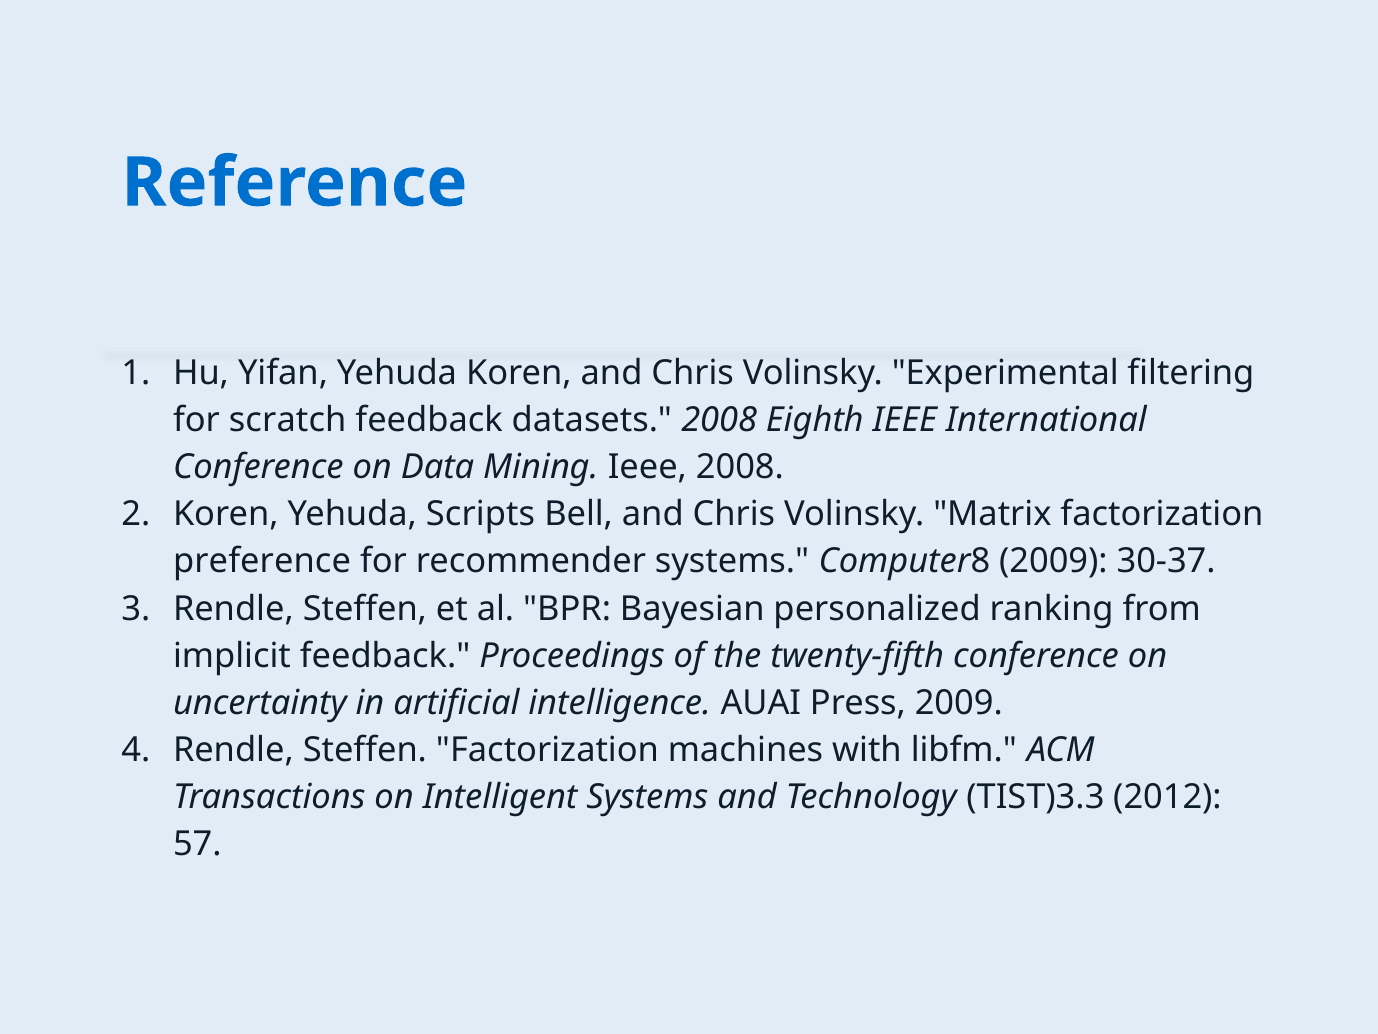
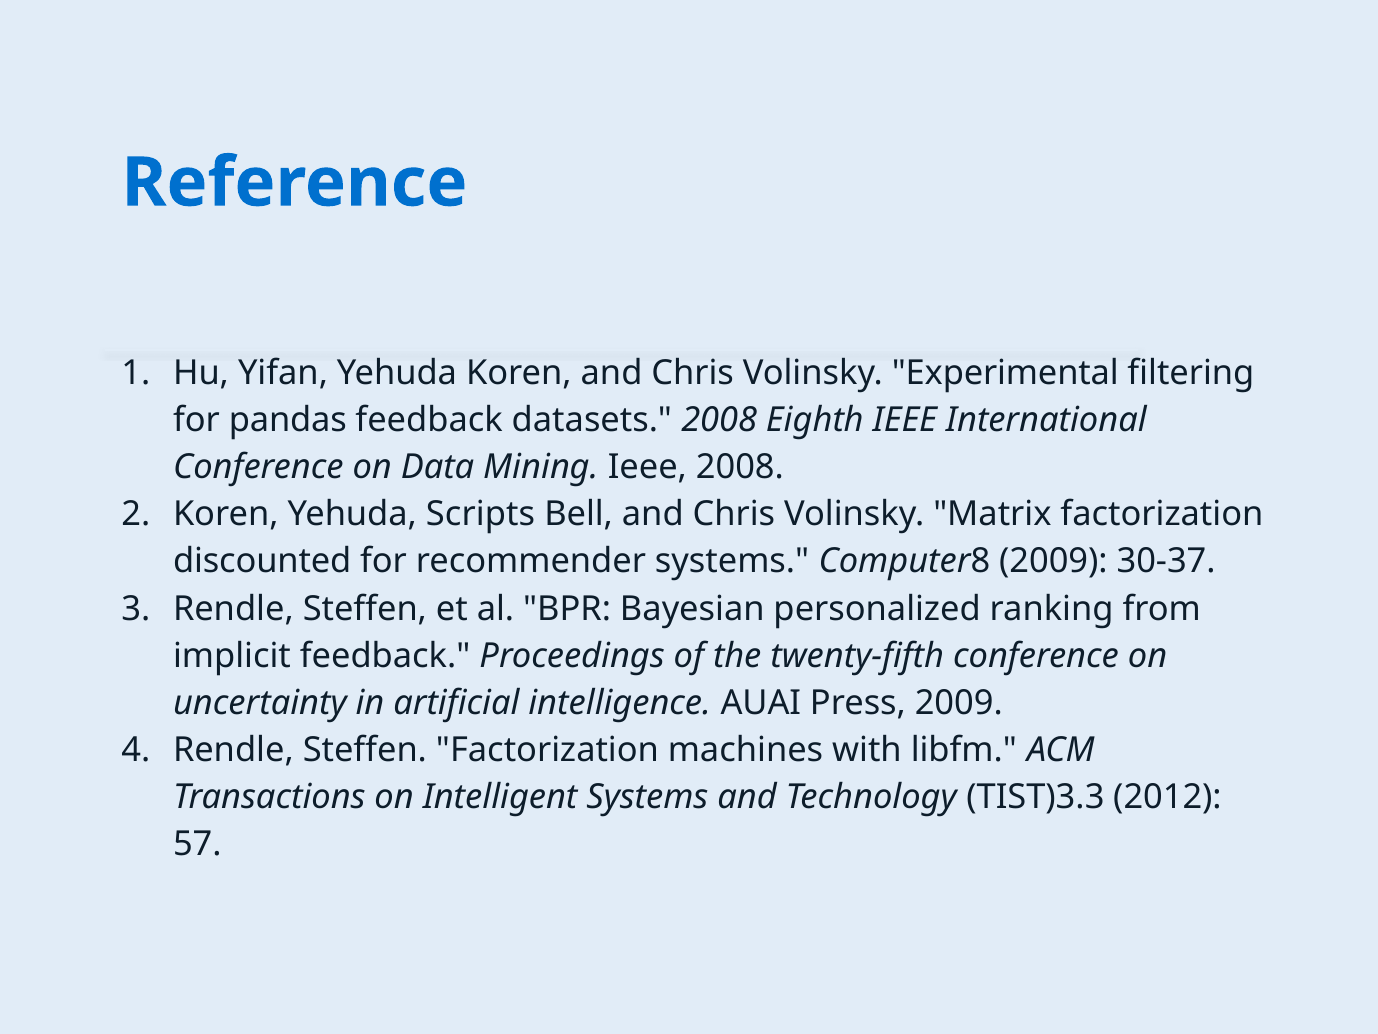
scratch: scratch -> pandas (288, 420)
preference: preference -> discounted (262, 561)
